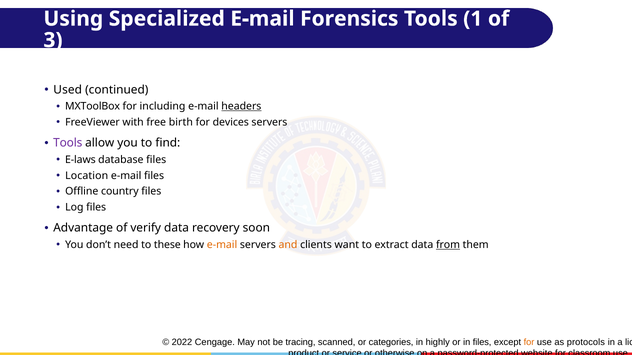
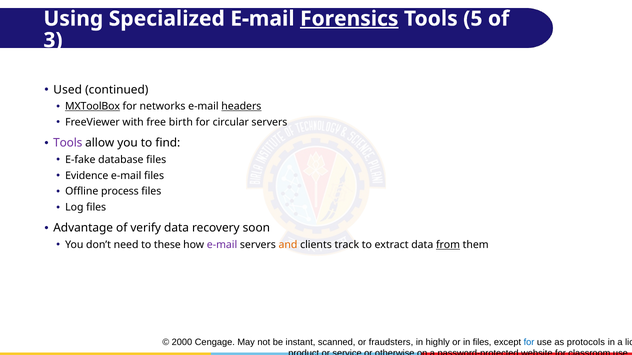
Forensics underline: none -> present (349, 19)
1: 1 -> 5 (473, 19)
MXToolBox underline: none -> present (93, 107)
including: including -> networks (163, 107)
devices: devices -> circular (231, 123)
E-laws: E-laws -> E-fake (80, 160)
Location: Location -> Evidence (87, 176)
country: country -> process (120, 192)
e-mail colour: orange -> purple (222, 245)
want: want -> track (347, 245)
2022: 2022 -> 2000 (182, 342)
tracing: tracing -> instant (300, 342)
categories: categories -> fraudsters (391, 342)
for colour: orange -> blue (529, 342)
